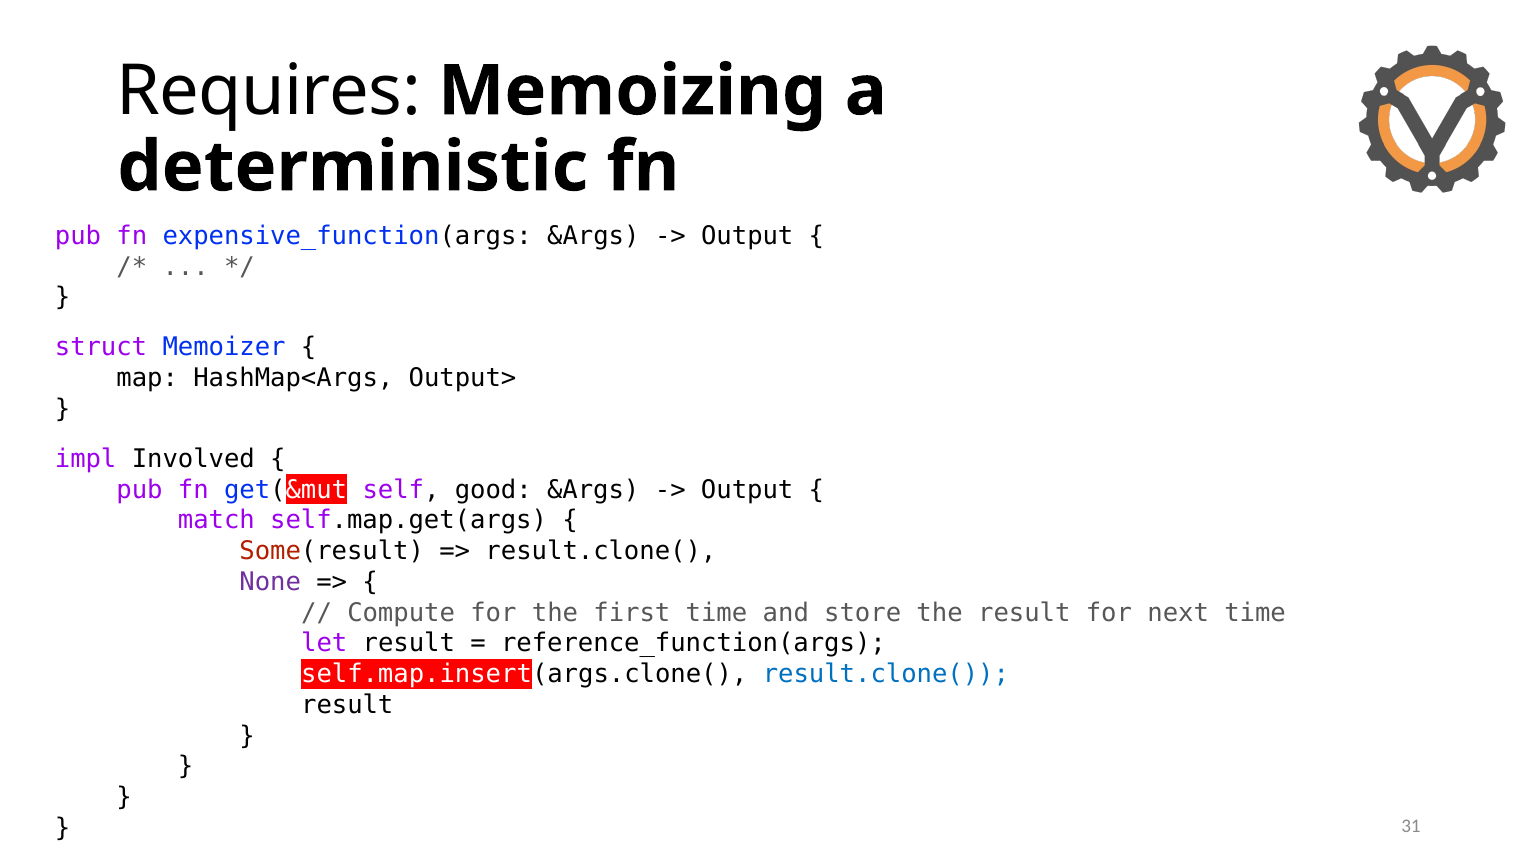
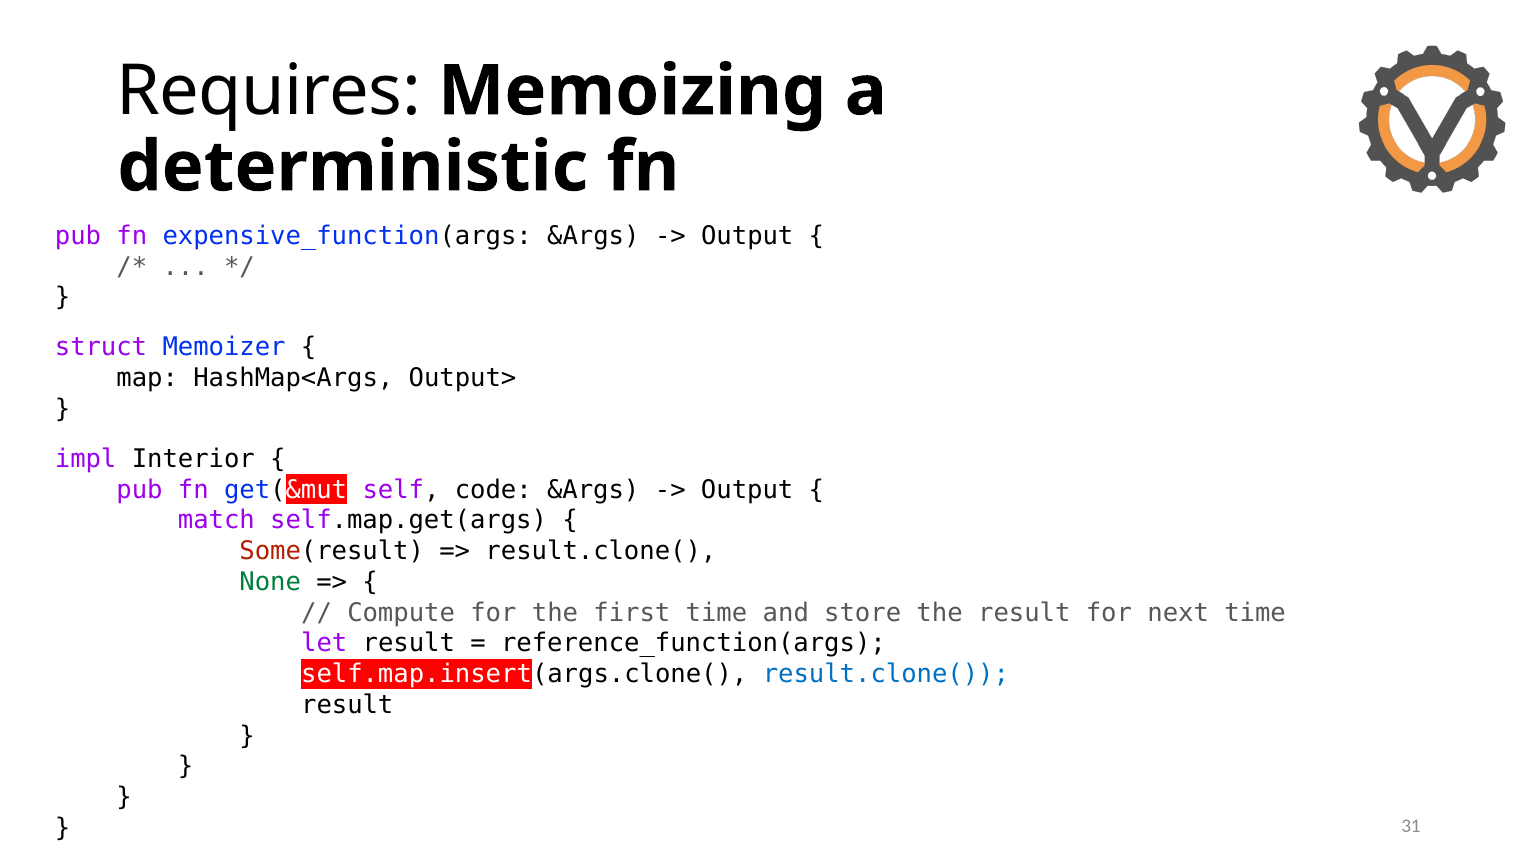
Involved: Involved -> Interior (193, 459)
good: good -> code (493, 490)
None colour: purple -> green (270, 582)
